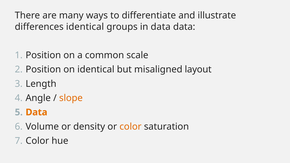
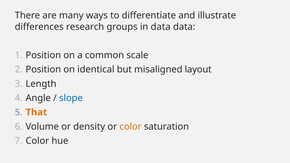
differences identical: identical -> research (85, 27)
slope colour: orange -> blue (71, 98)
Data: Data -> That (36, 112)
